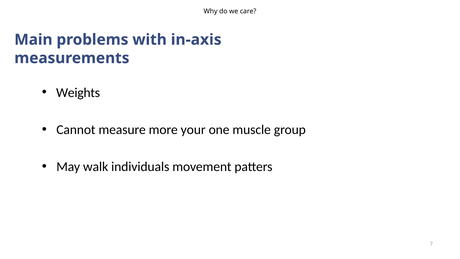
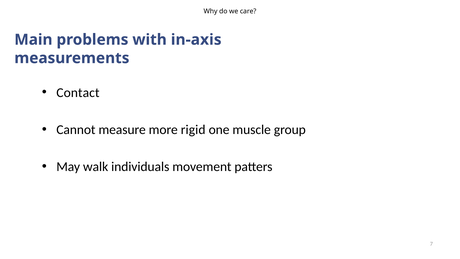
Weights: Weights -> Contact (78, 92)
your: your -> rigid (193, 130)
